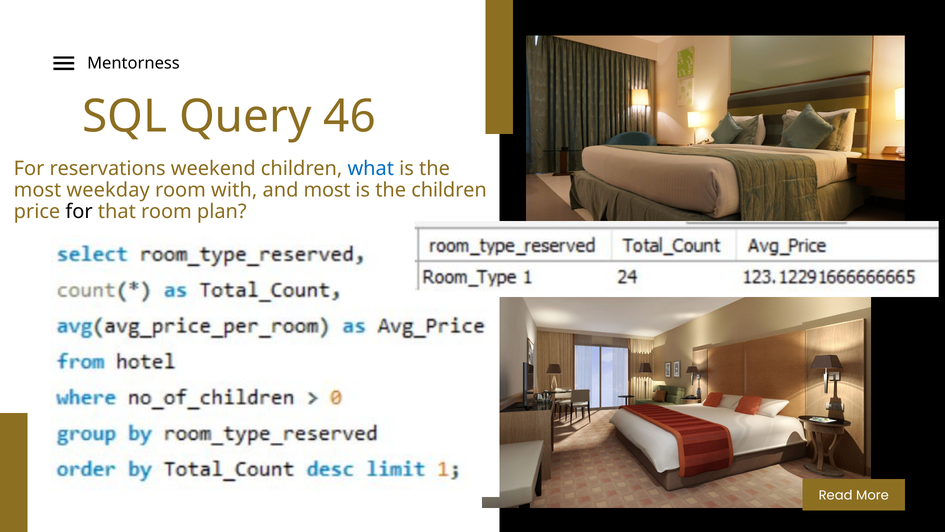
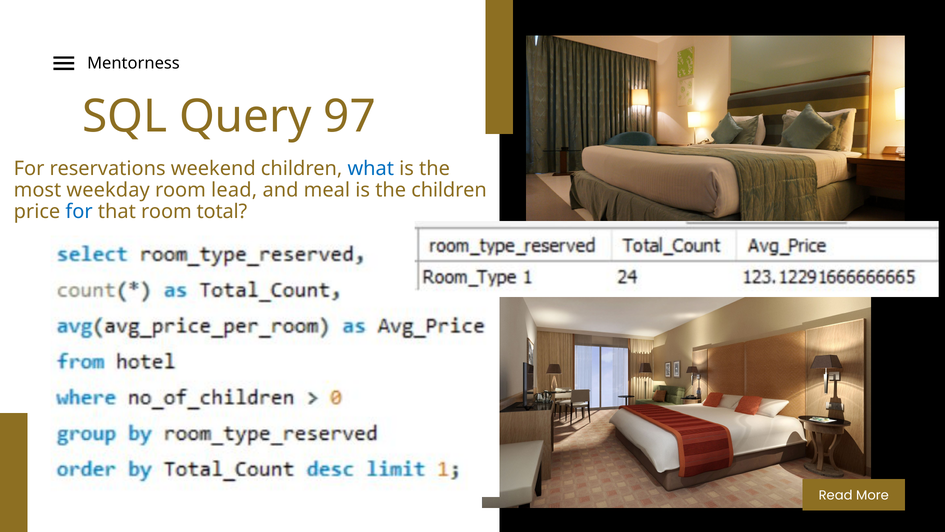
46: 46 -> 97 (350, 116)
with: with -> lead (234, 190)
and most: most -> meal (327, 190)
for colour: black -> blue (79, 212)
plan: plan -> total (222, 212)
